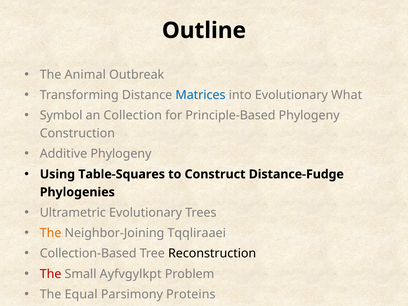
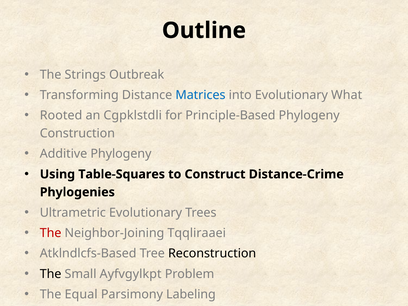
Animal: Animal -> Strings (85, 75)
Symbol: Symbol -> Rooted (61, 115)
Collection: Collection -> Cgpklstdli (133, 115)
Distance-Fudge: Distance-Fudge -> Distance-Crime (296, 174)
The colour: orange -> red (51, 233)
Collection-Based: Collection-Based -> Atklndlcfs-Based (88, 253)
The colour: red -> black (51, 274)
Proteins: Proteins -> Labeling (191, 294)
